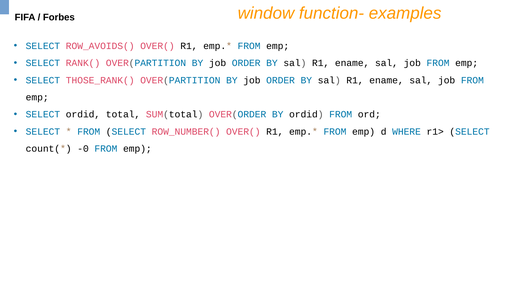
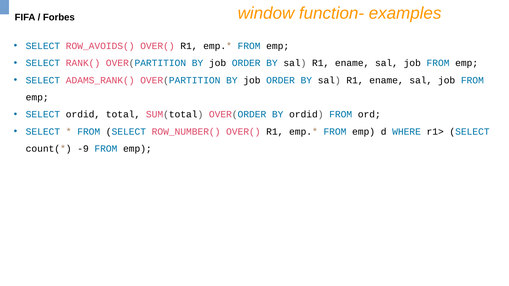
THOSE_RANK(: THOSE_RANK( -> ADAMS_RANK( (100, 80)
-0: -0 -> -9 (83, 149)
